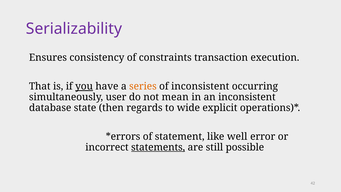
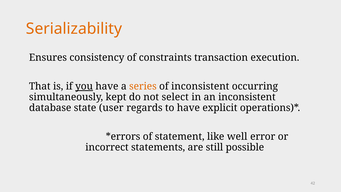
Serializability colour: purple -> orange (74, 29)
user: user -> kept (116, 97)
mean: mean -> select (175, 97)
then: then -> user (111, 108)
to wide: wide -> have (188, 108)
statements underline: present -> none (158, 147)
